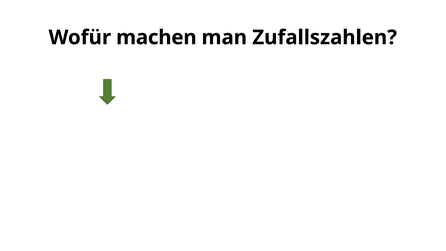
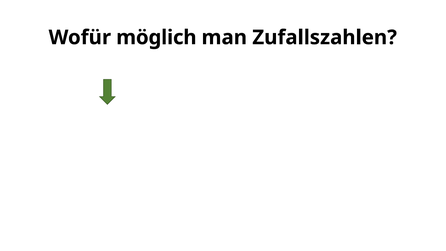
machen: machen -> möglich (156, 37)
